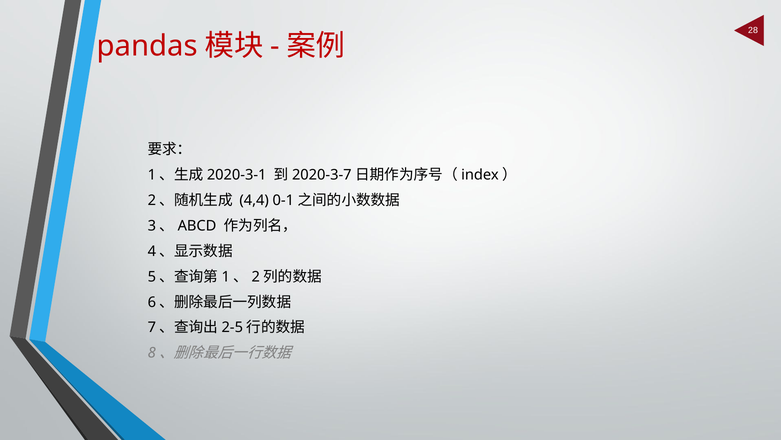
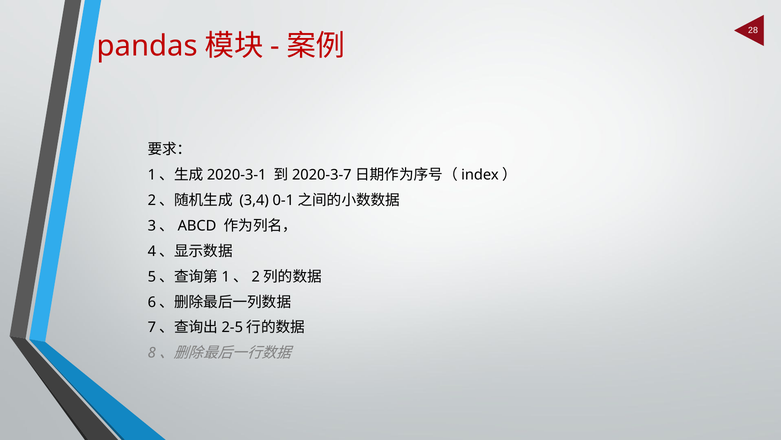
4,4: 4,4 -> 3,4 (254, 200)
